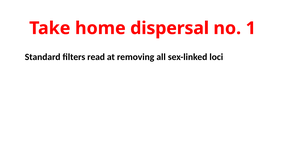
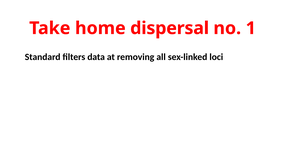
read: read -> data (96, 57)
